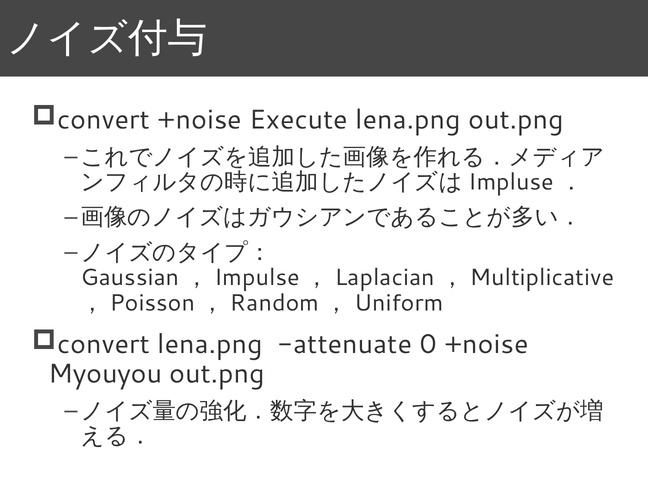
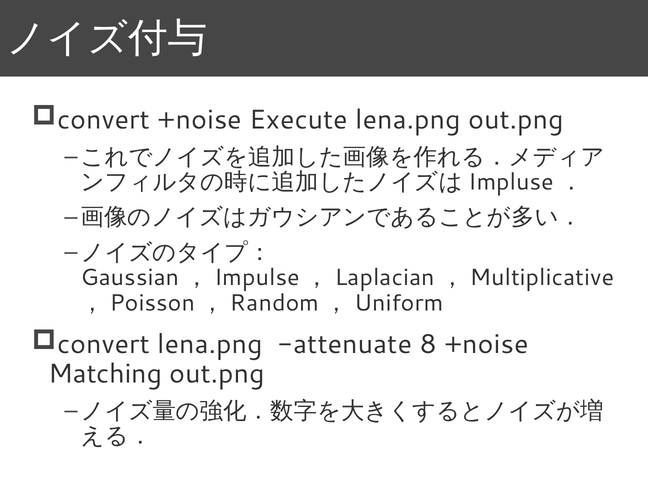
0: 0 -> 8 (428, 345)
Myouyou: Myouyou -> Matching (105, 374)
